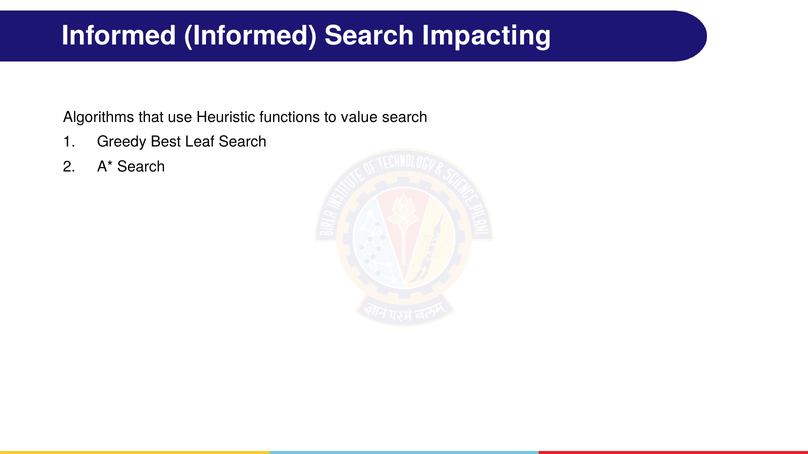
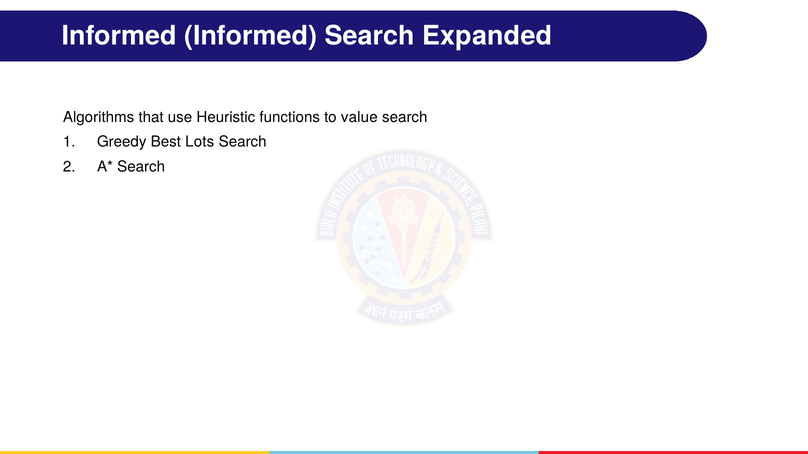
Impacting: Impacting -> Expanded (487, 36)
Leaf: Leaf -> Lots (200, 142)
